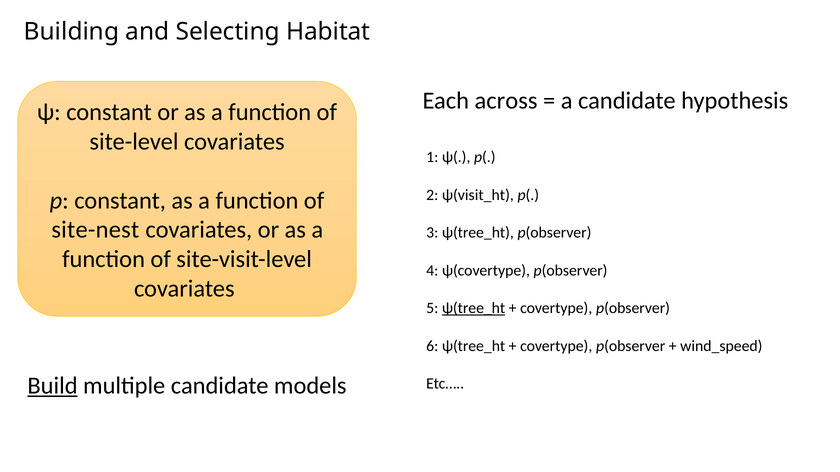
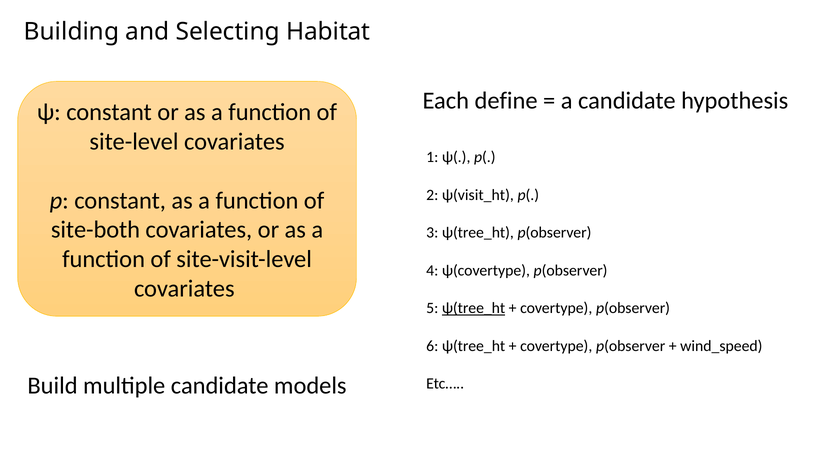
across: across -> define (506, 101)
site-nest: site-nest -> site-both (95, 230)
Build underline: present -> none (53, 386)
